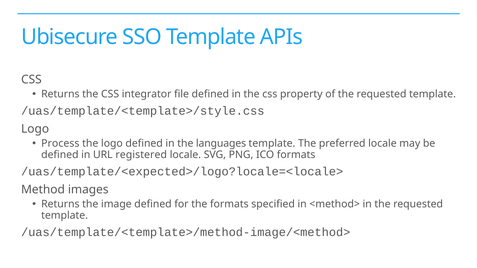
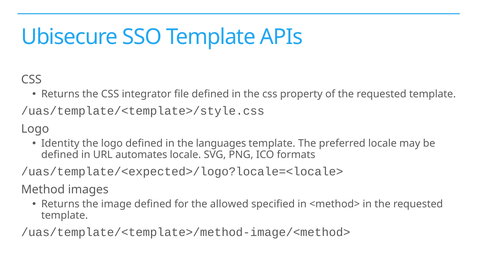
Process: Process -> Identity (60, 144)
registered: registered -> automates (141, 155)
the formats: formats -> allowed (229, 204)
